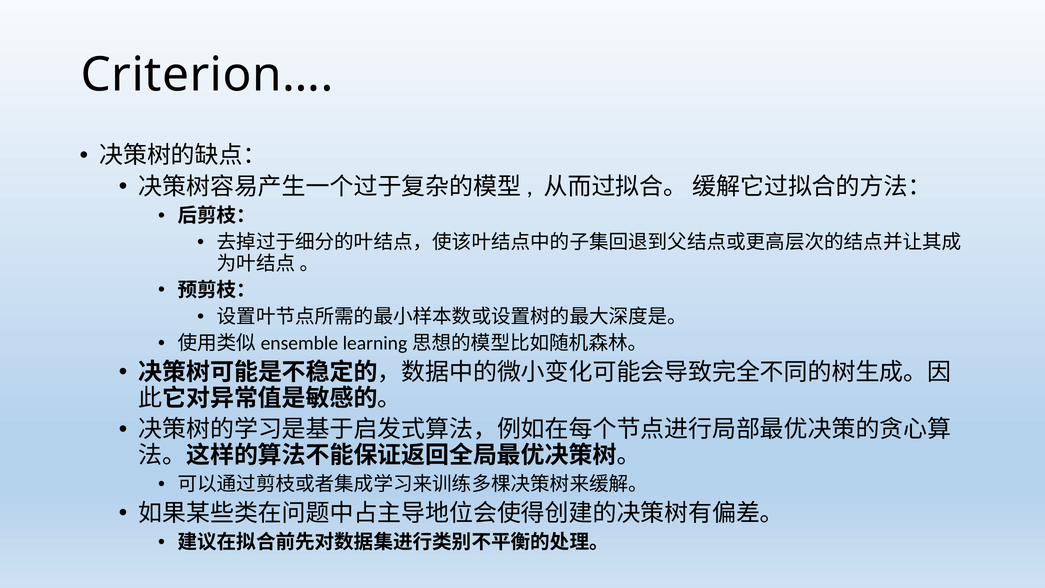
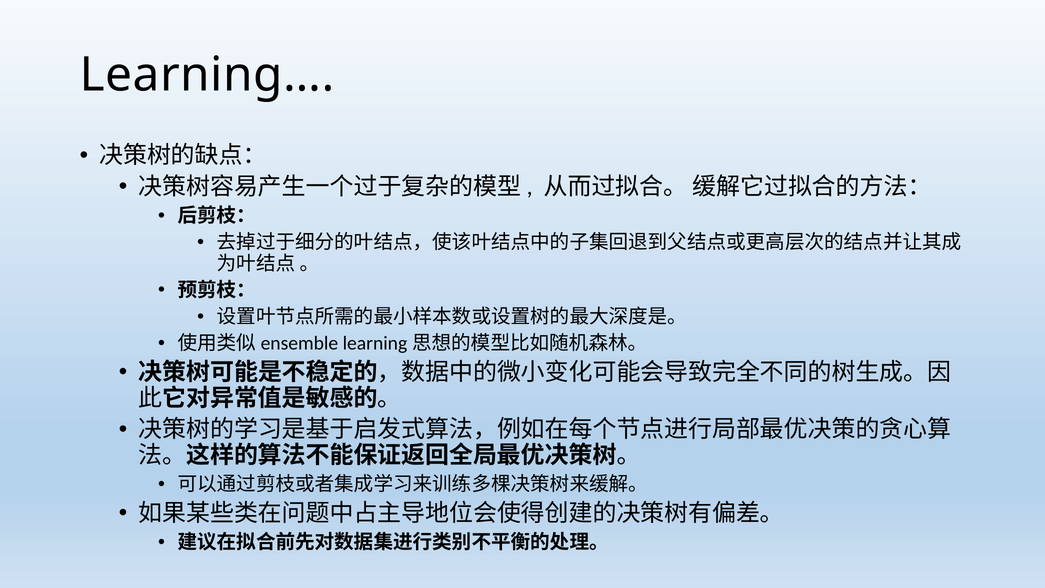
Criterion…: Criterion… -> Learning… (207, 75)
